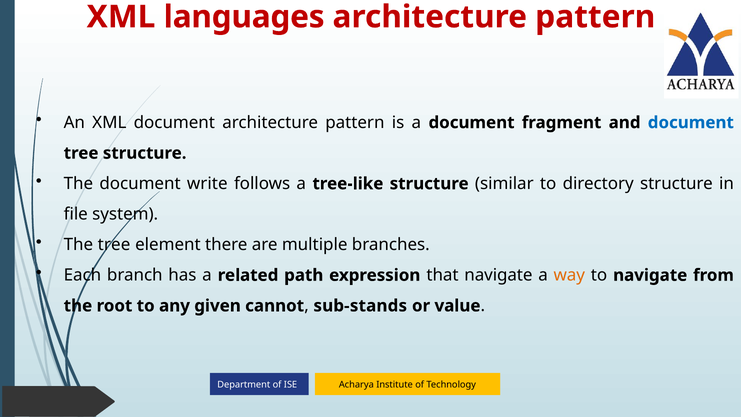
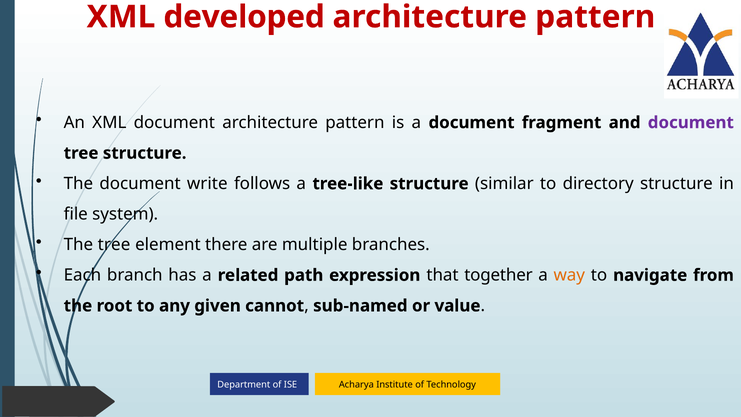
languages: languages -> developed (244, 17)
document colour: blue -> purple (691, 123)
that navigate: navigate -> together (498, 275)
sub-stands: sub-stands -> sub-named (360, 306)
